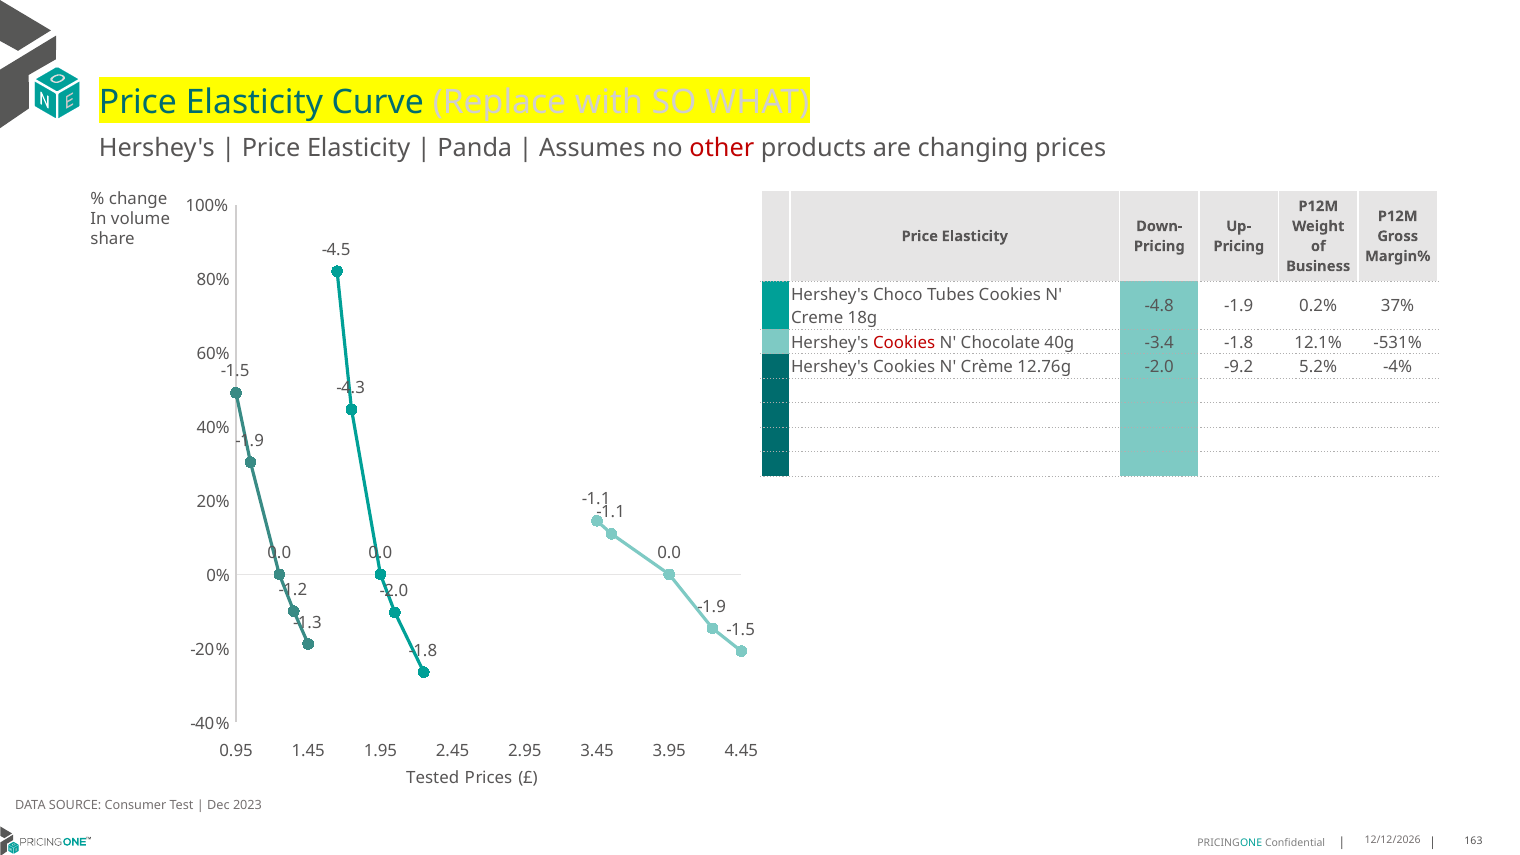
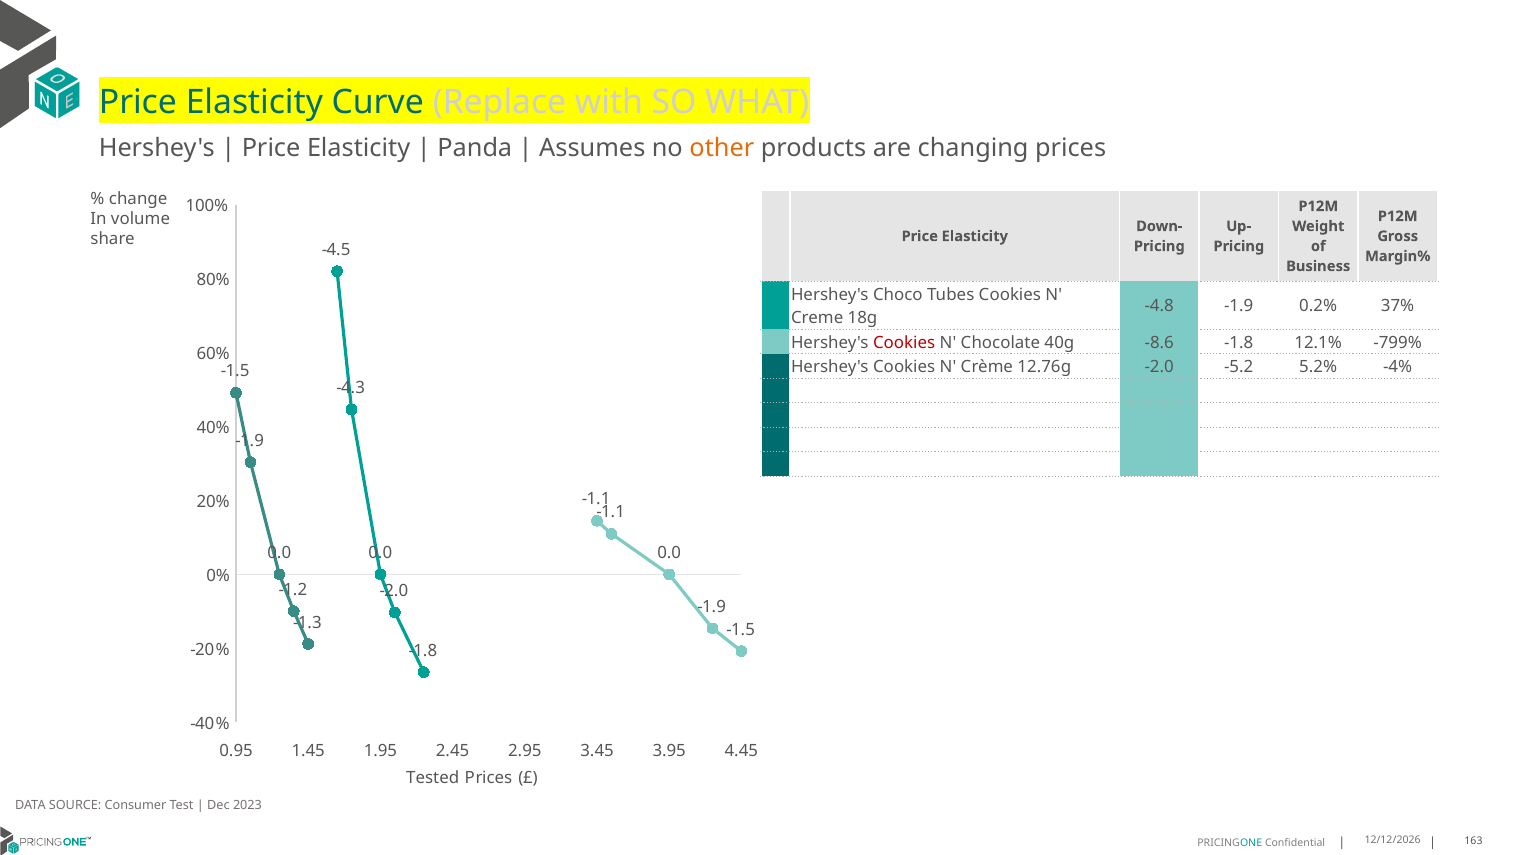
other colour: red -> orange (722, 148)
-3.4: -3.4 -> -8.6 (1159, 342)
-531%: -531% -> -799% (1398, 342)
-9.2: -9.2 -> -5.2 (1239, 367)
